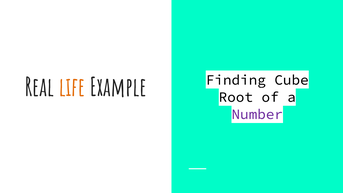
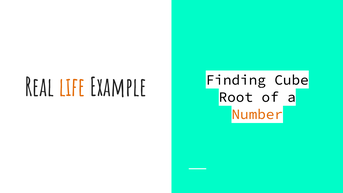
Number colour: purple -> orange (257, 114)
